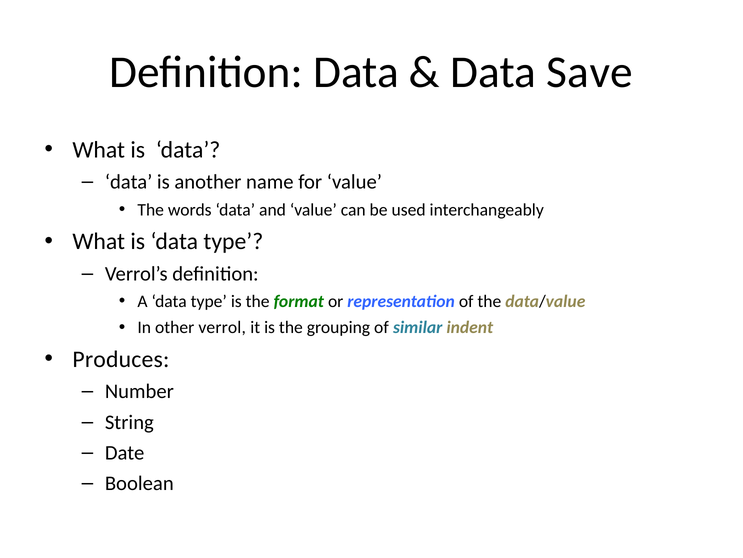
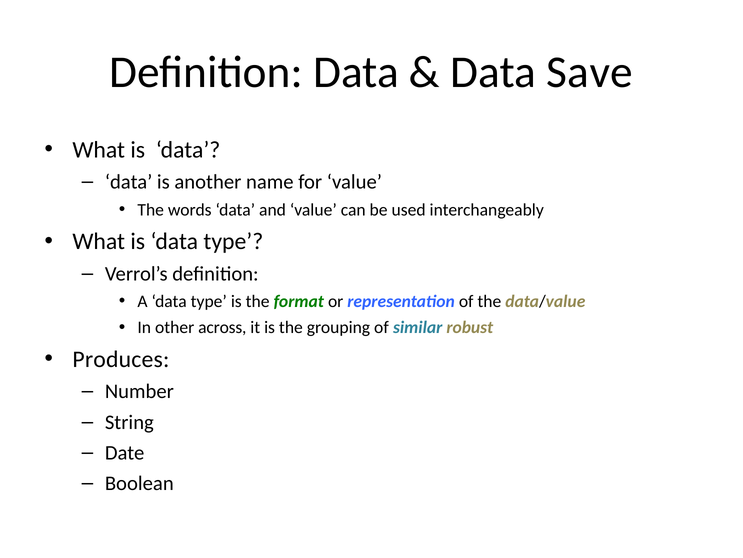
verrol: verrol -> across (222, 327)
indent: indent -> robust (470, 327)
